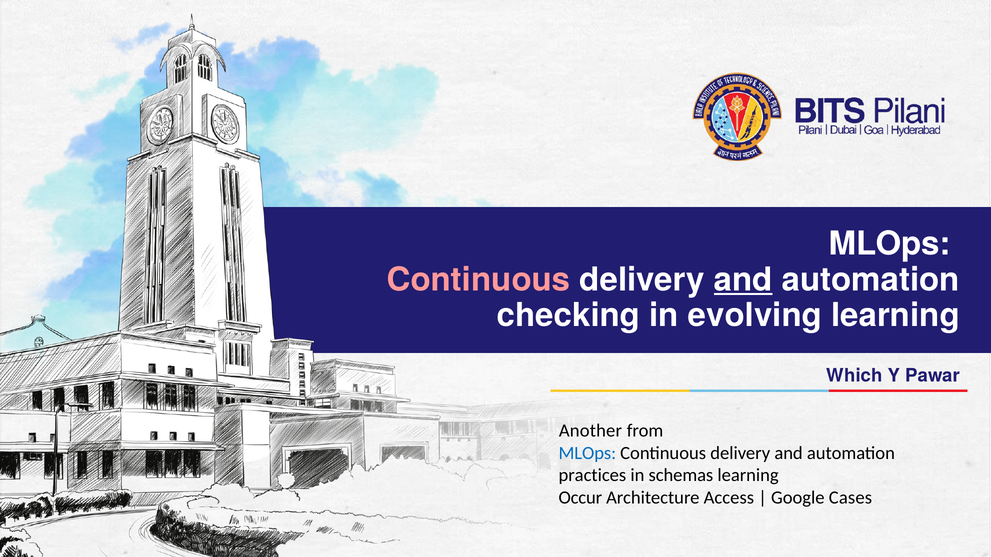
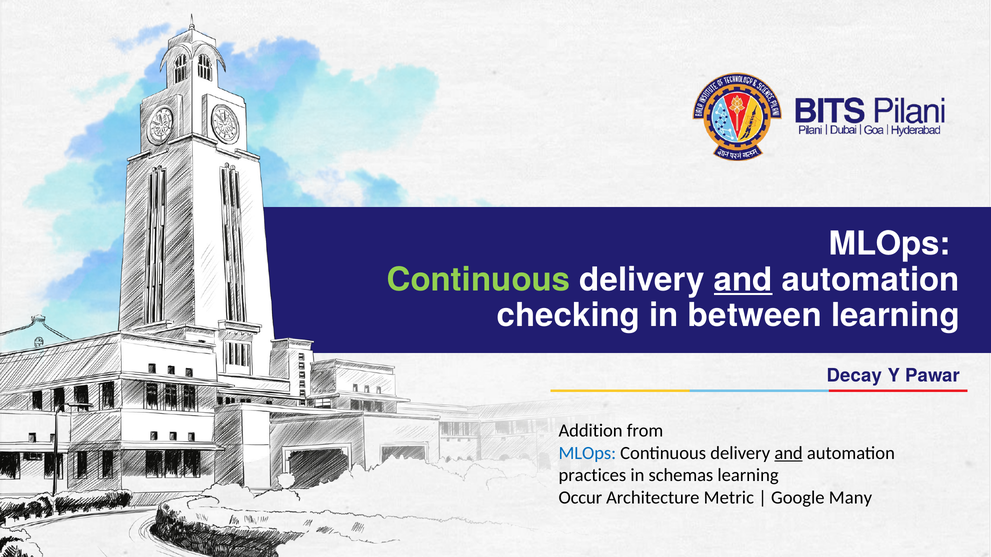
Continuous colour: pink -> light green (479, 280)
evolving: evolving -> between (755, 316)
Which: Which -> Decay (854, 376)
Another: Another -> Addition (591, 431)
and underline: none -> present (789, 453)
Access: Access -> Metric (729, 498)
Cases: Cases -> Many (850, 498)
